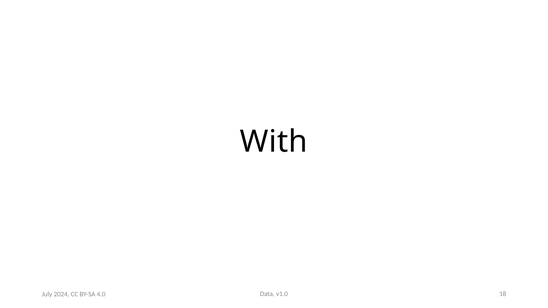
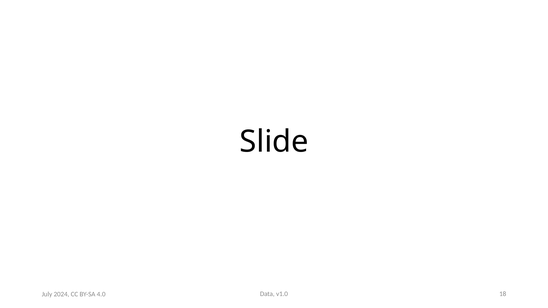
With: With -> Slide (274, 142)
